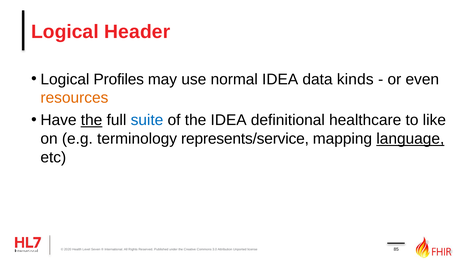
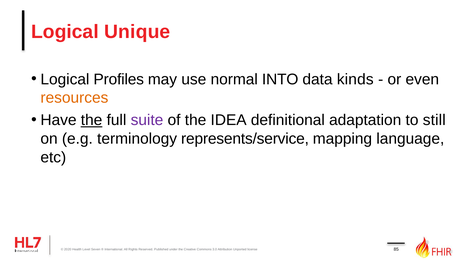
Header: Header -> Unique (137, 32)
normal IDEA: IDEA -> INTO (280, 79)
suite colour: blue -> purple (147, 120)
healthcare: healthcare -> adaptation (365, 120)
like: like -> still (434, 120)
language underline: present -> none (410, 139)
